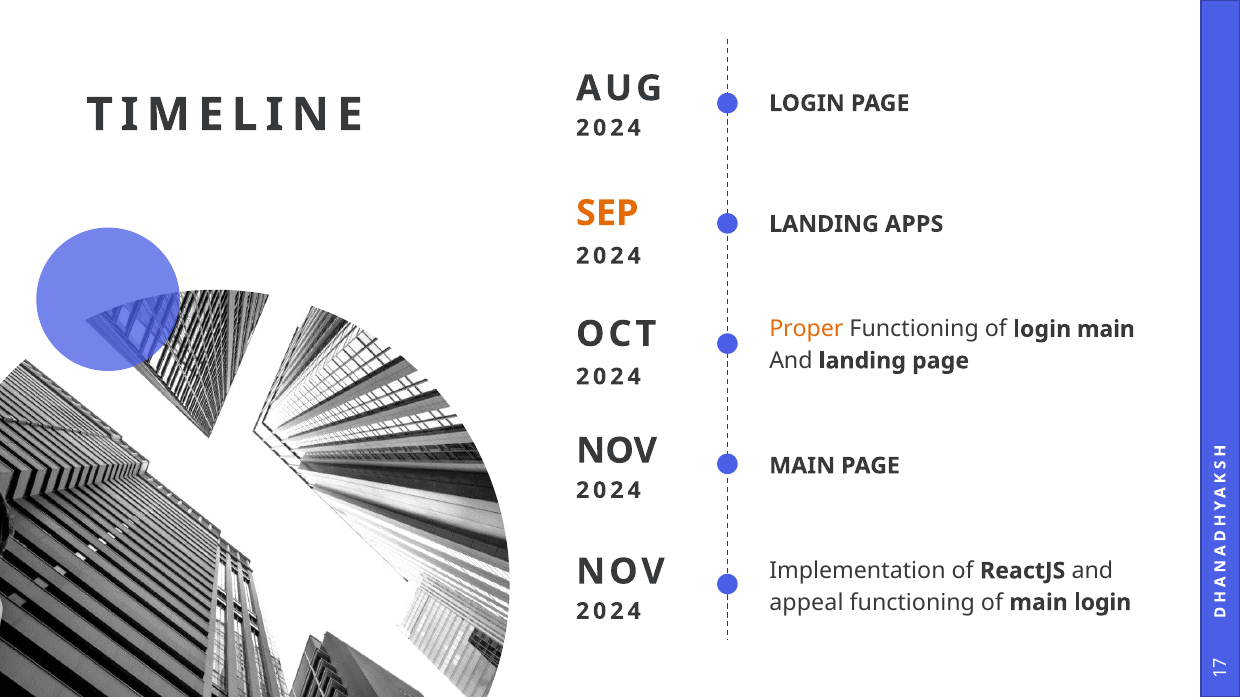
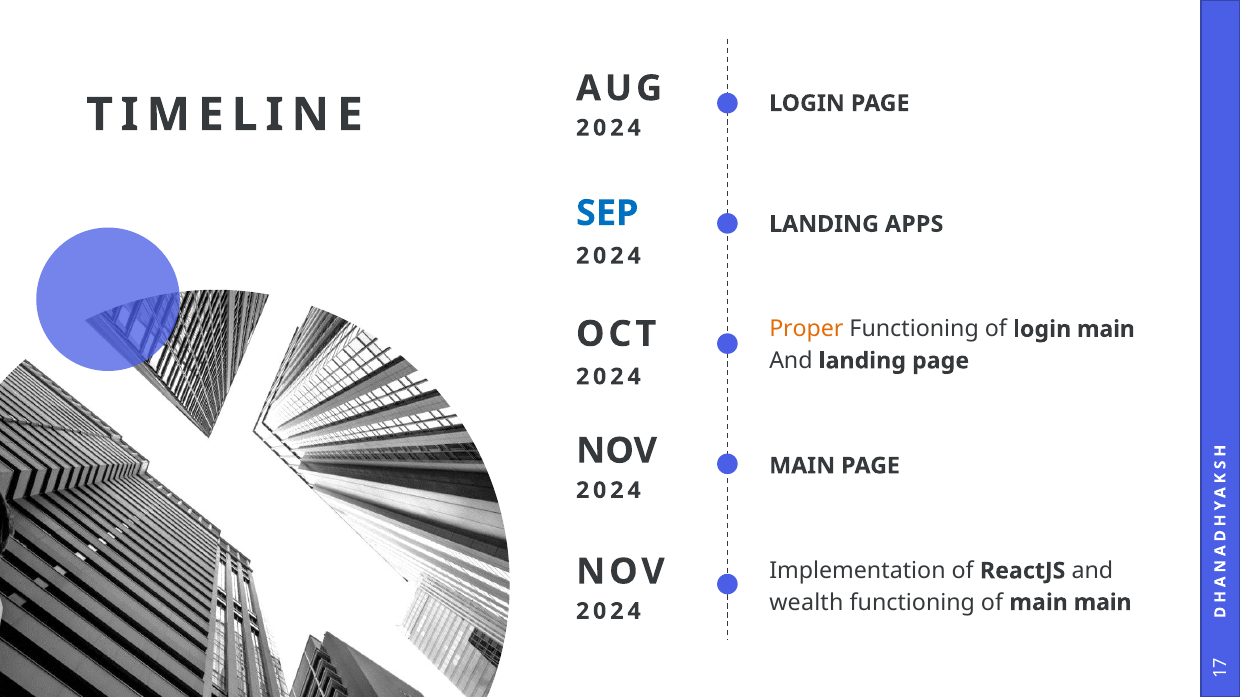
SEP colour: orange -> blue (607, 213)
appeal: appeal -> wealth (806, 603)
main login: login -> main (1103, 603)
